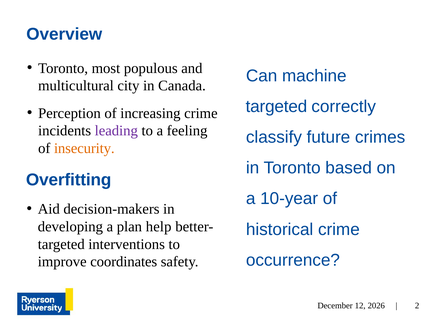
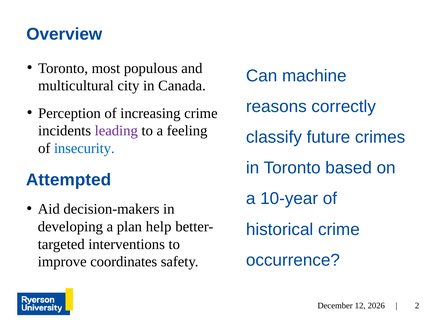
targeted: targeted -> reasons (276, 106)
insecurity colour: orange -> blue (84, 148)
Overfitting: Overfitting -> Attempted (69, 180)
